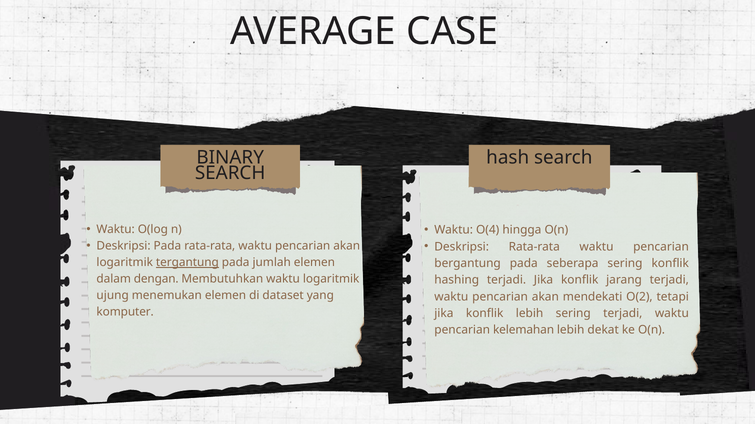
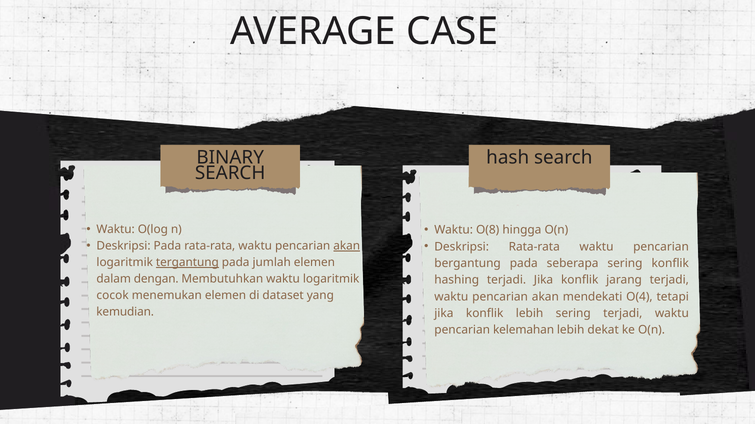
O(4: O(4 -> O(8 (488, 230)
akan underline: none -> present (347, 246)
ujung: ujung -> cocok (113, 296)
O(2: O(2 -> O(4 (639, 297)
komputer: komputer -> kemudian (125, 312)
